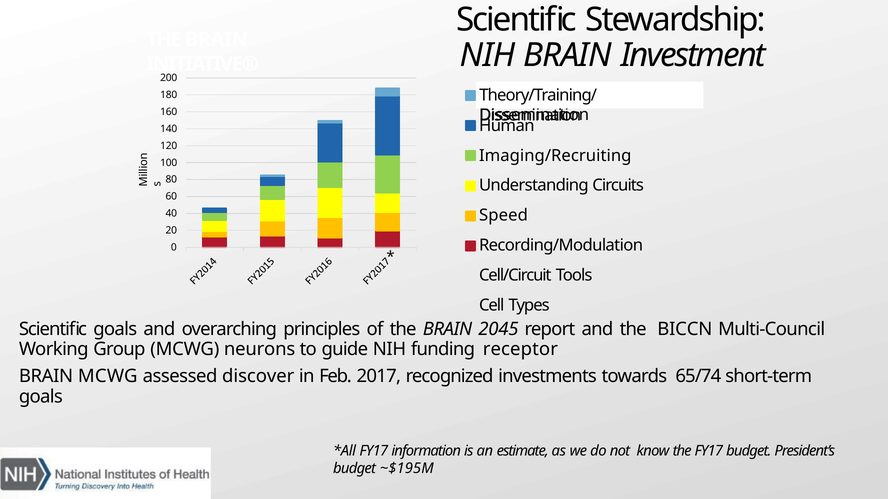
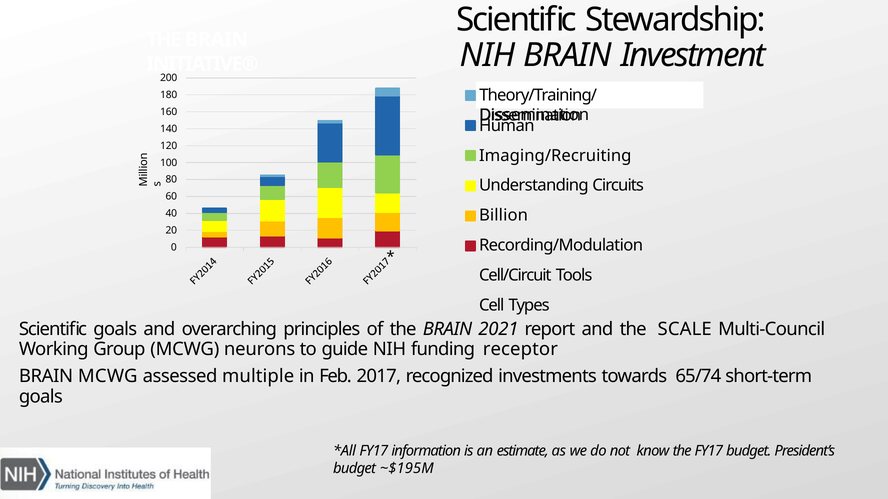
Speed: Speed -> Billion (504, 216)
2045: 2045 -> 2021 (498, 330)
BICCN: BICCN -> SCALE (685, 330)
discover: discover -> multiple (258, 377)
